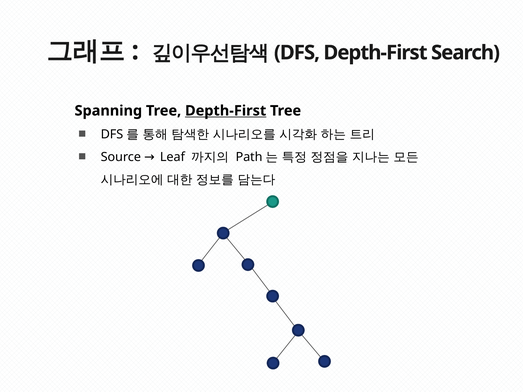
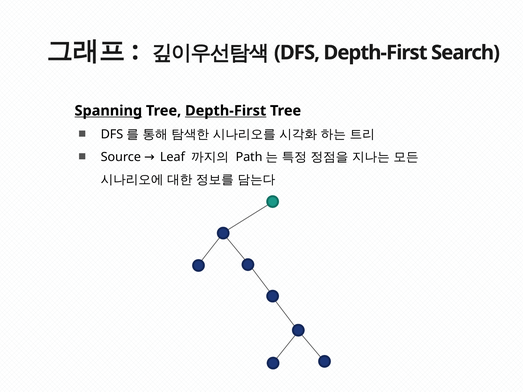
Spanning underline: none -> present (108, 111)
